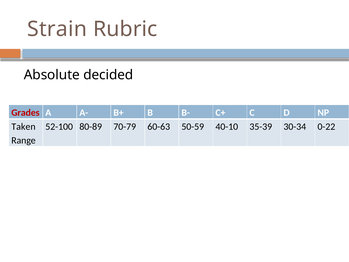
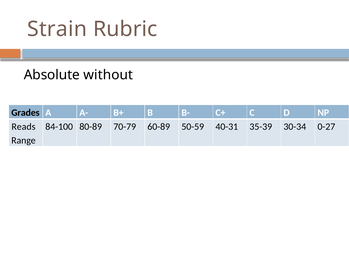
decided: decided -> without (108, 75)
Grades colour: red -> black (25, 113)
Taken: Taken -> Reads (24, 127)
52-100: 52-100 -> 84-100 (59, 127)
60-63: 60-63 -> 60-89 (159, 127)
40-10: 40-10 -> 40-31 (227, 127)
0-22: 0-22 -> 0-27 (326, 127)
